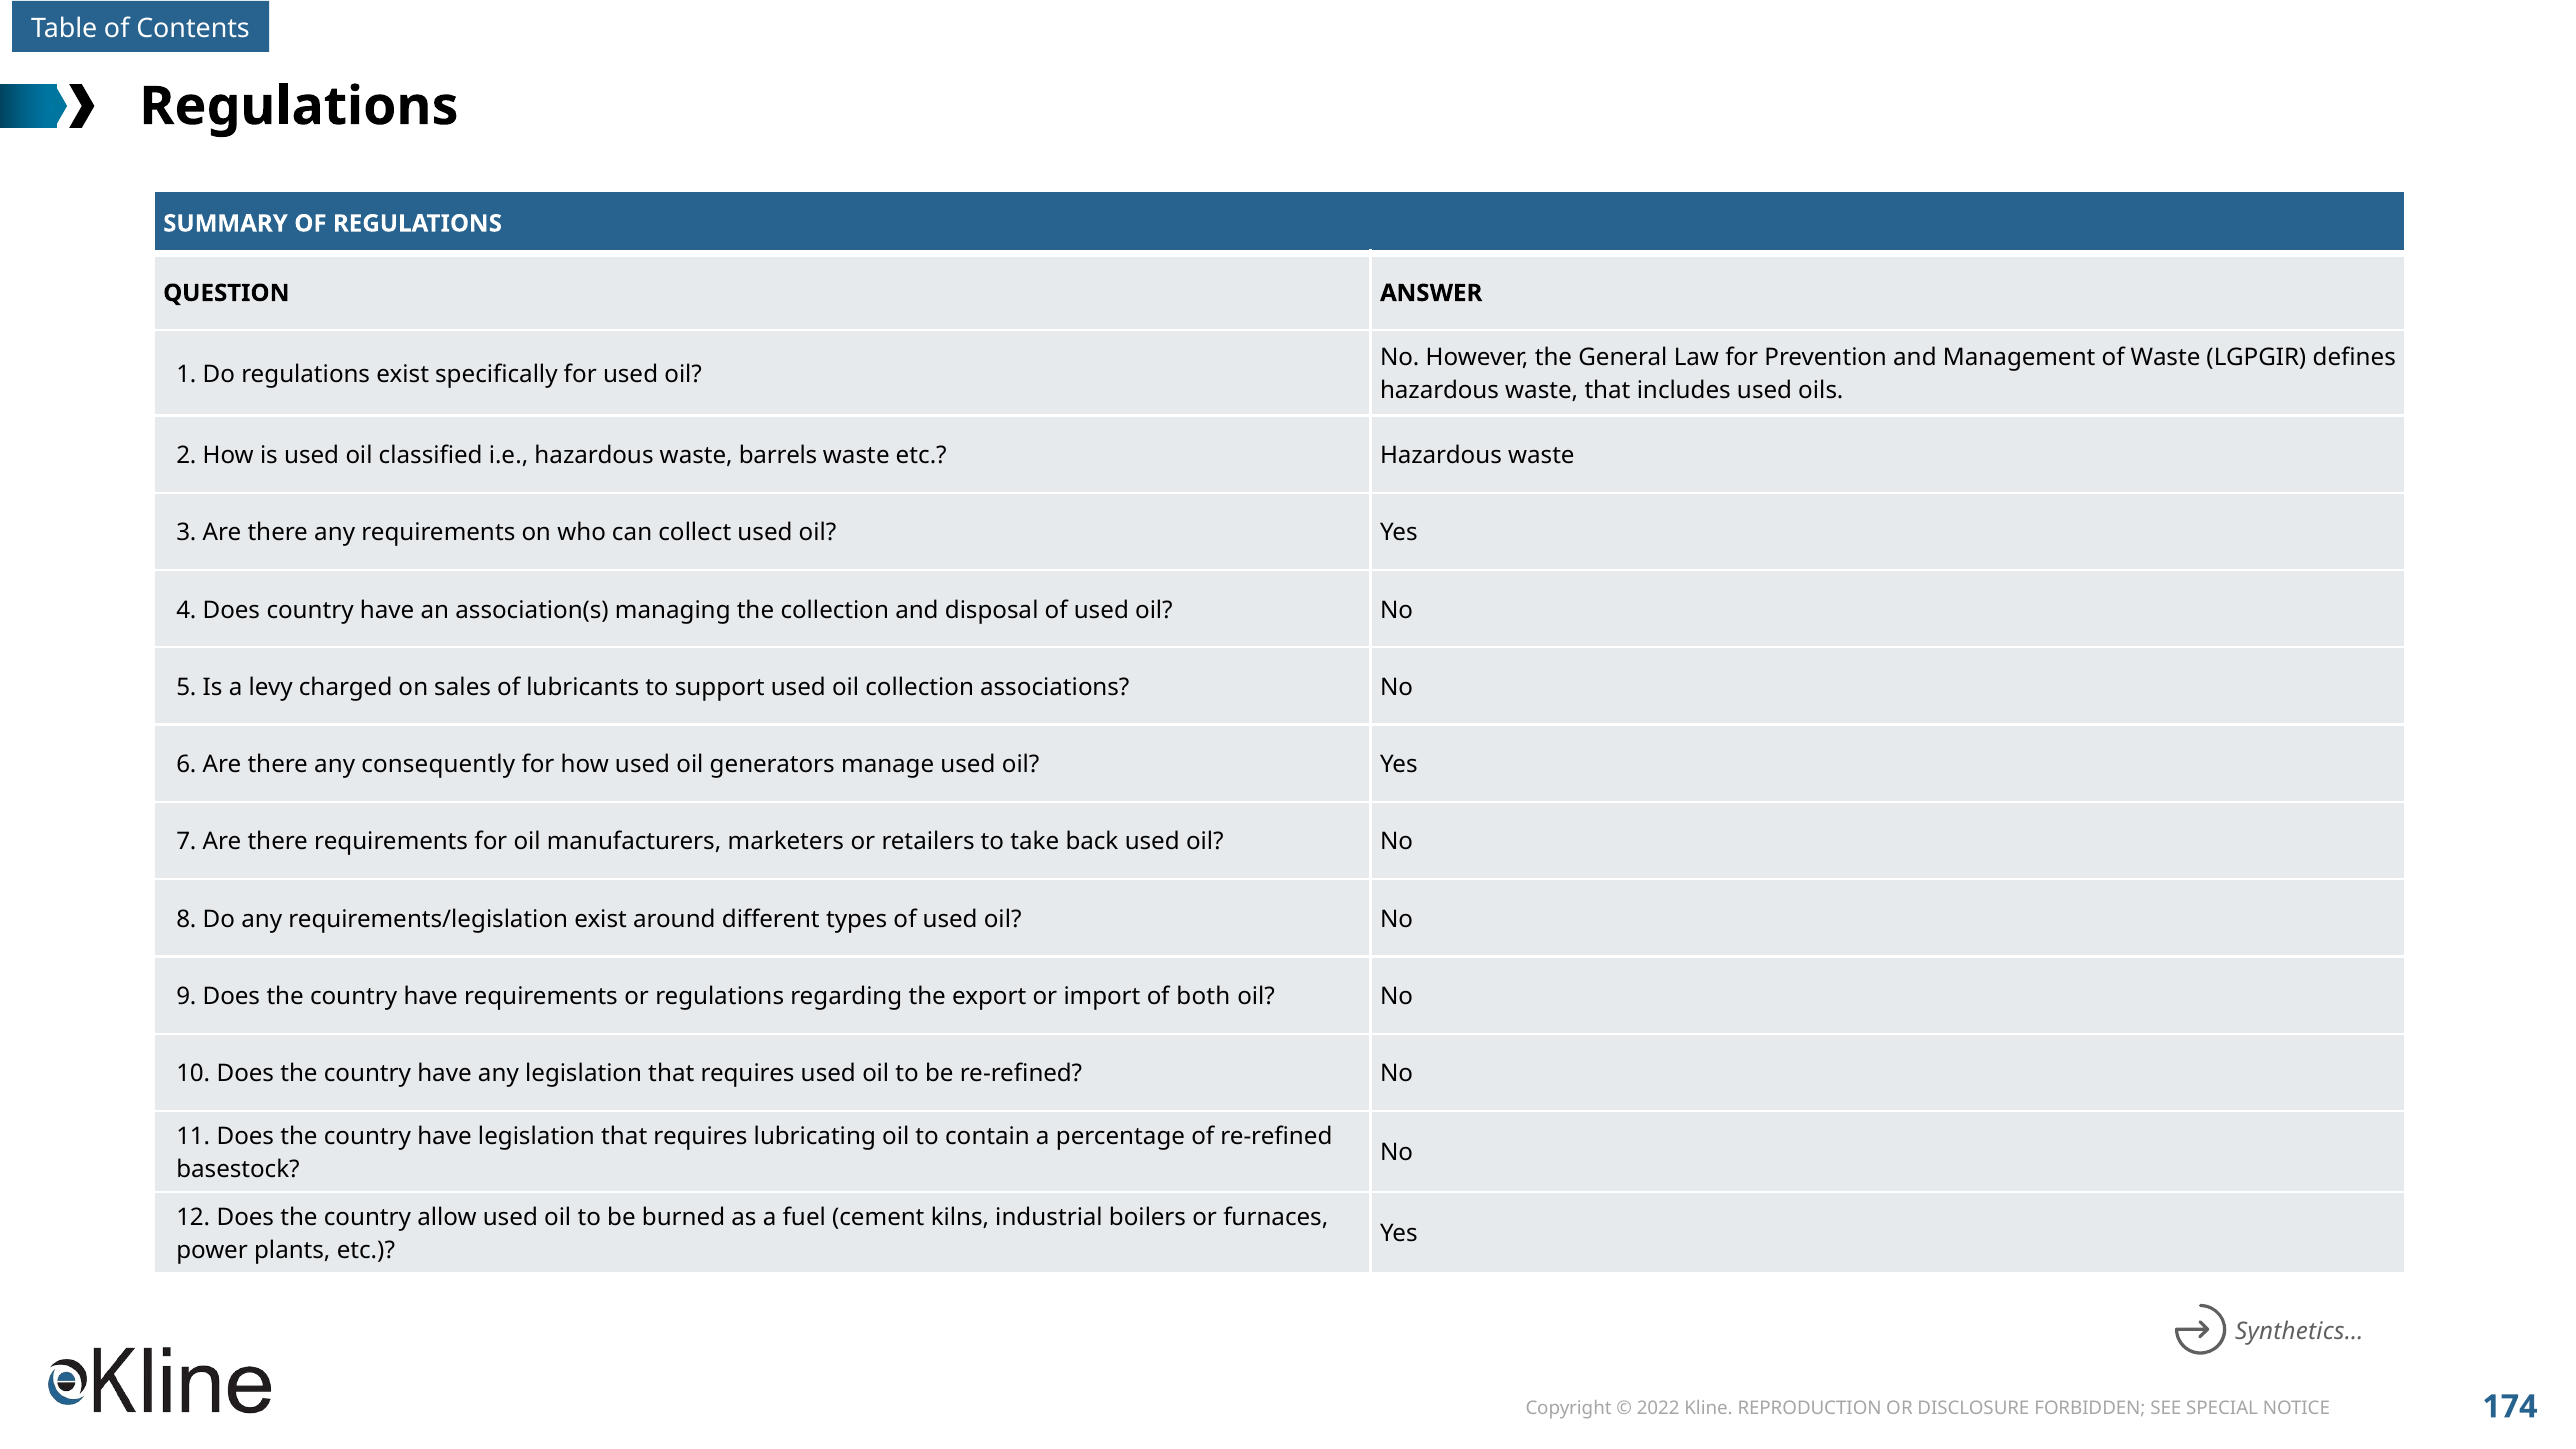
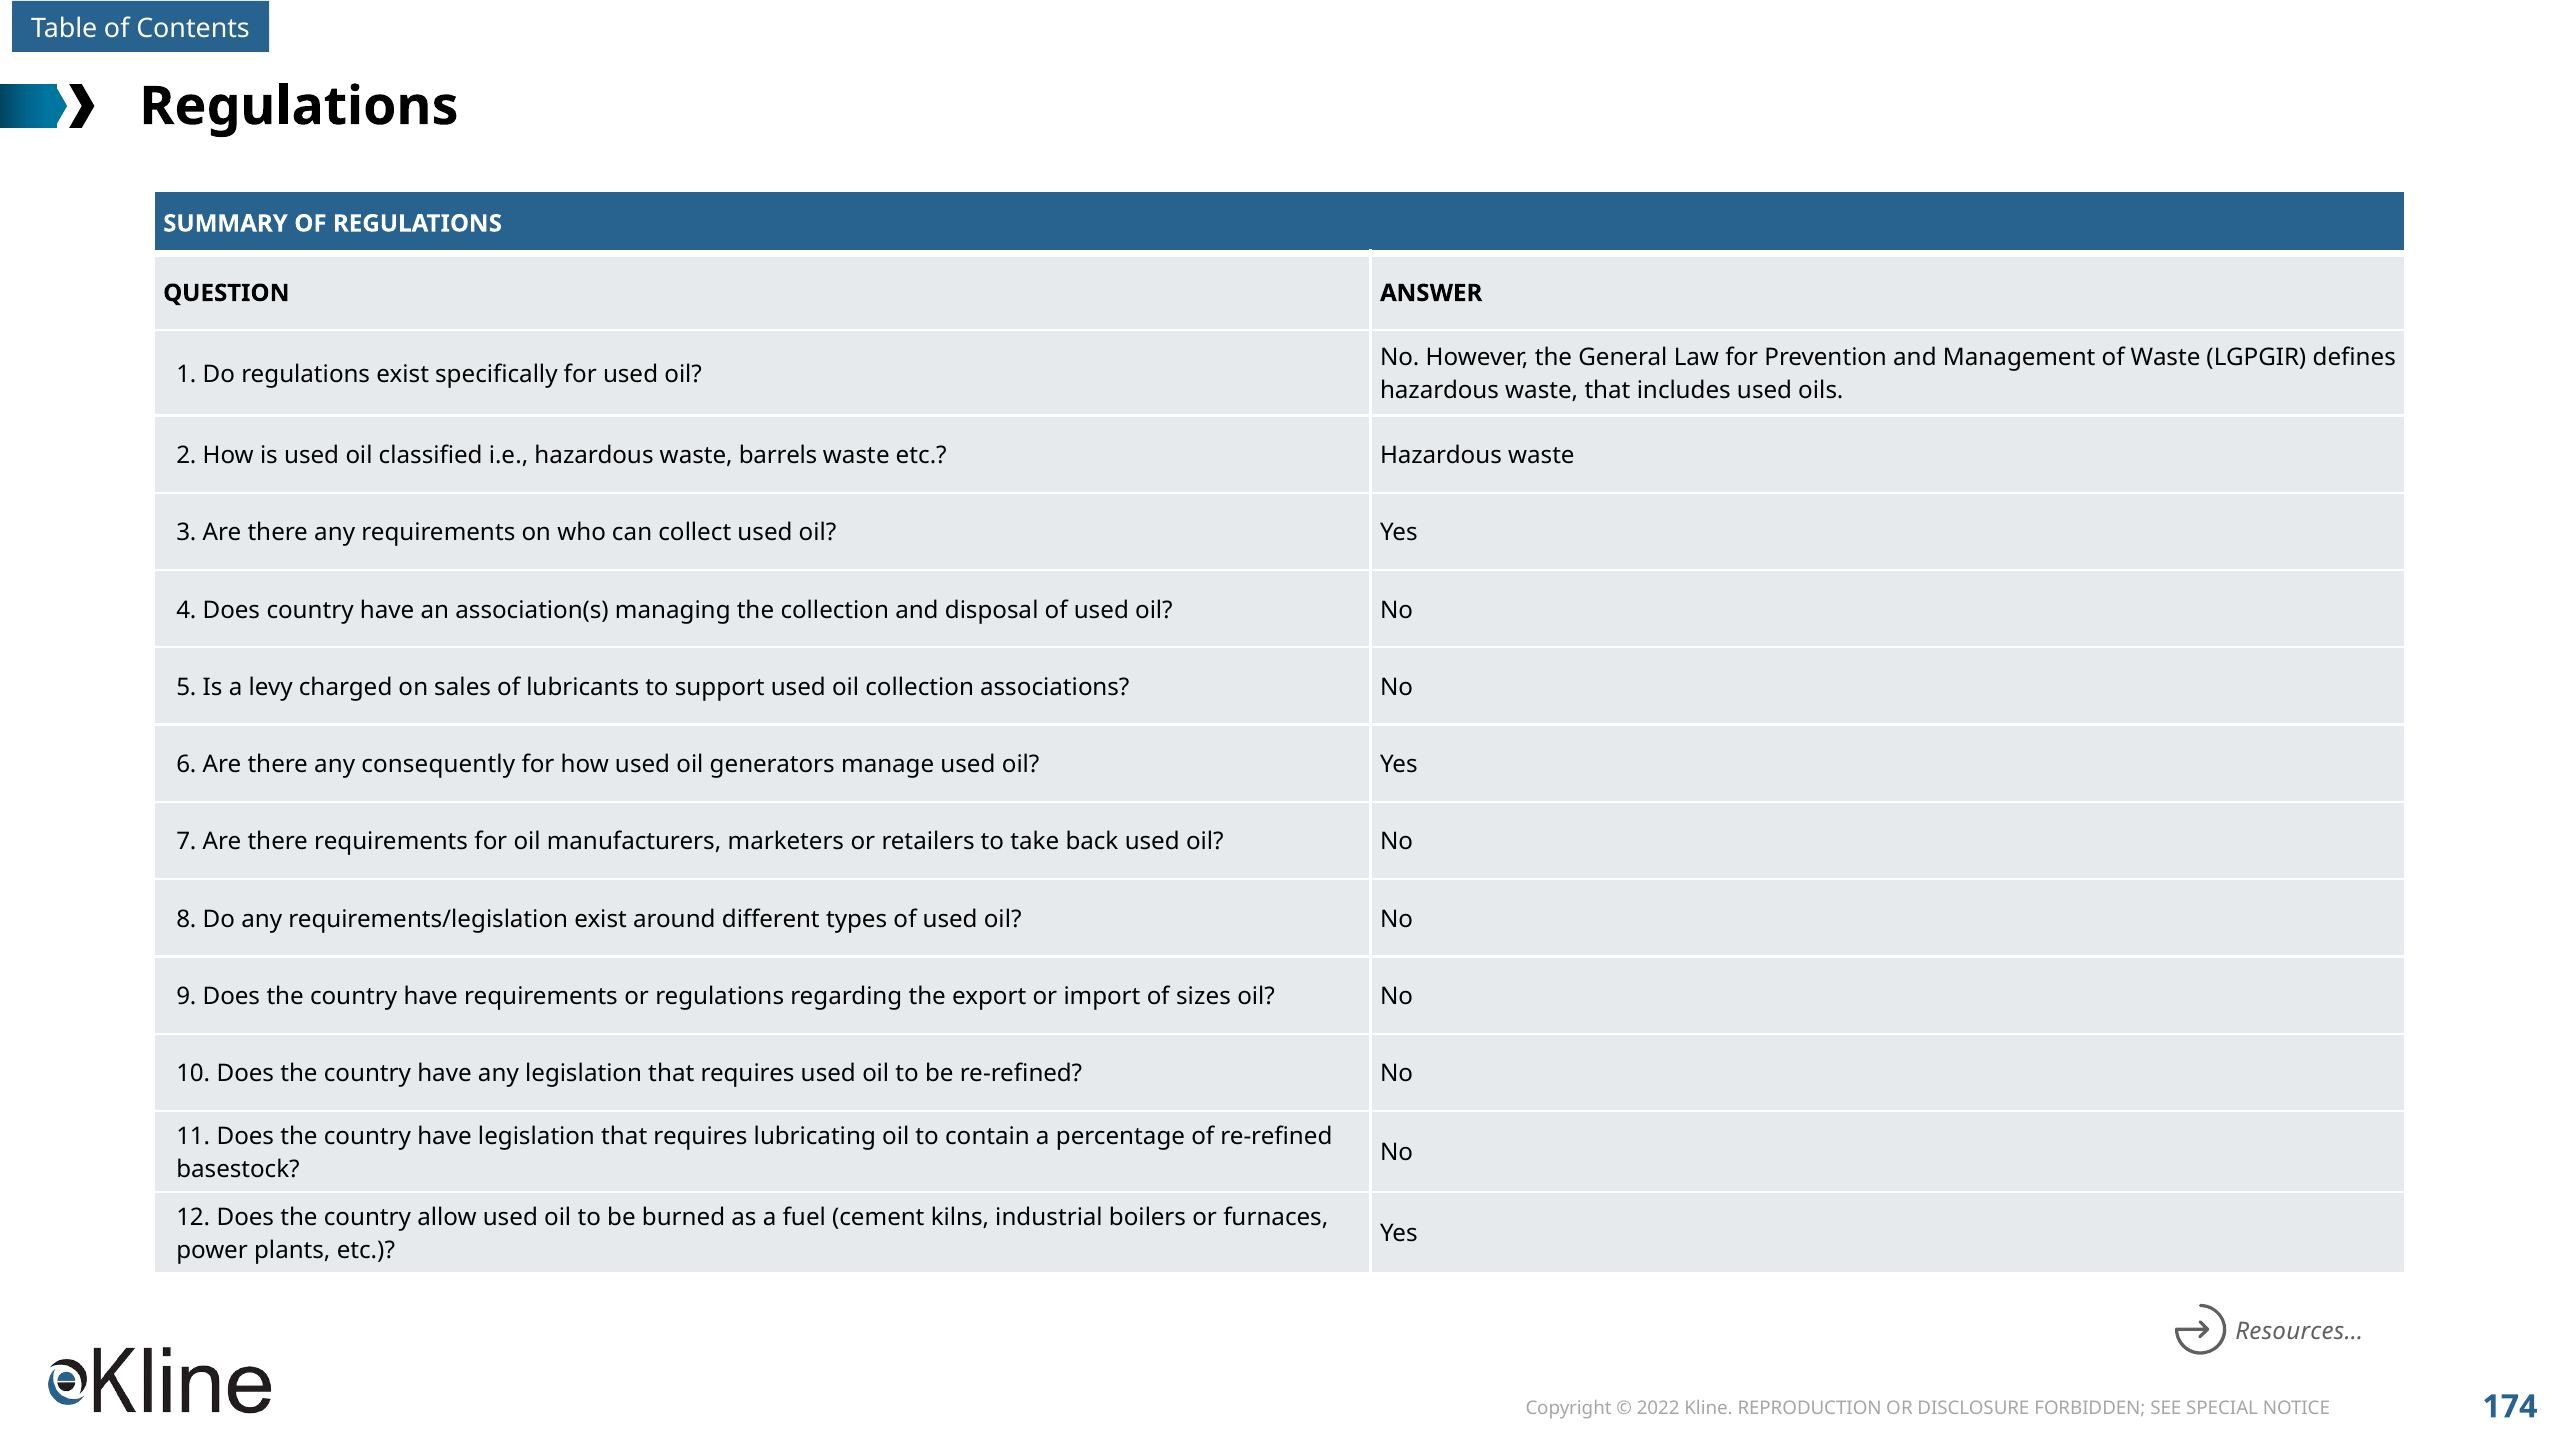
both: both -> sizes (1203, 996)
Synthetics…: Synthetics… -> Resources… (2299, 1332)
